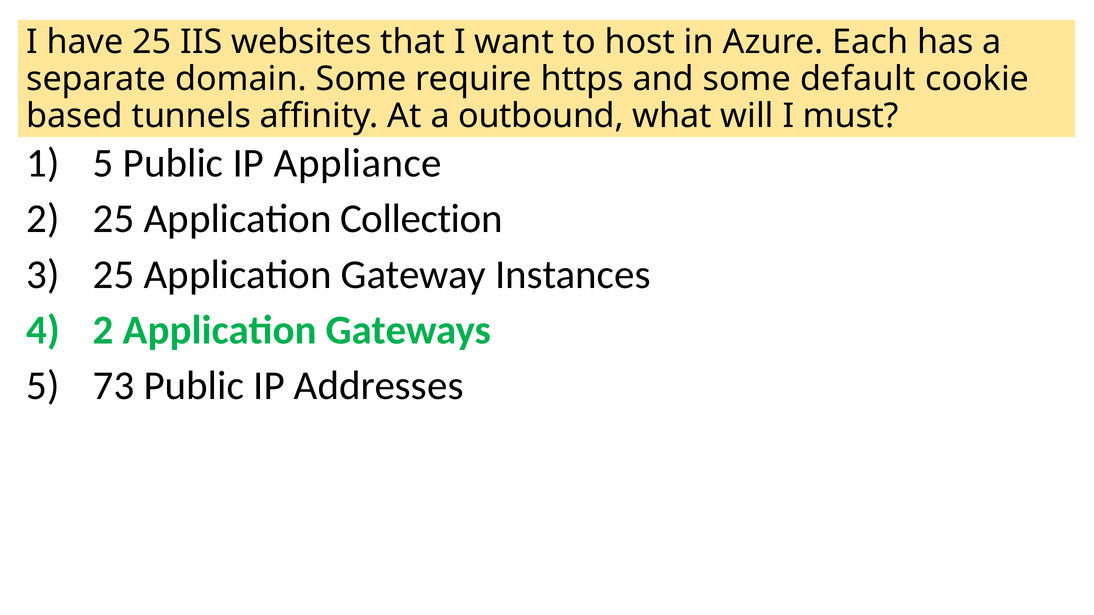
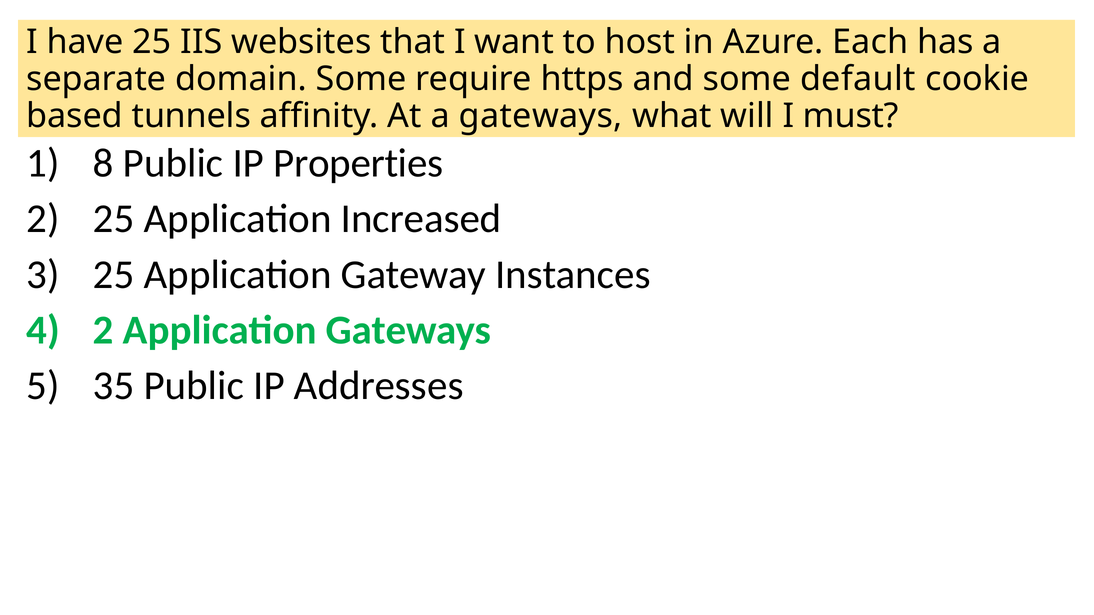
a outbound: outbound -> gateways (541, 116)
5: 5 -> 8 (103, 163)
Appliance: Appliance -> Properties (358, 163)
Collection: Collection -> Increased (421, 219)
73: 73 -> 35 (114, 386)
